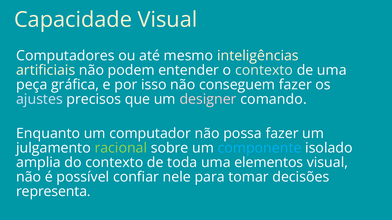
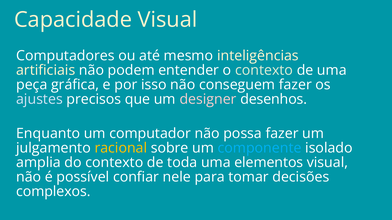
comando: comando -> desenhos (274, 99)
racional colour: light green -> yellow (121, 148)
representa: representa -> complexos (53, 192)
